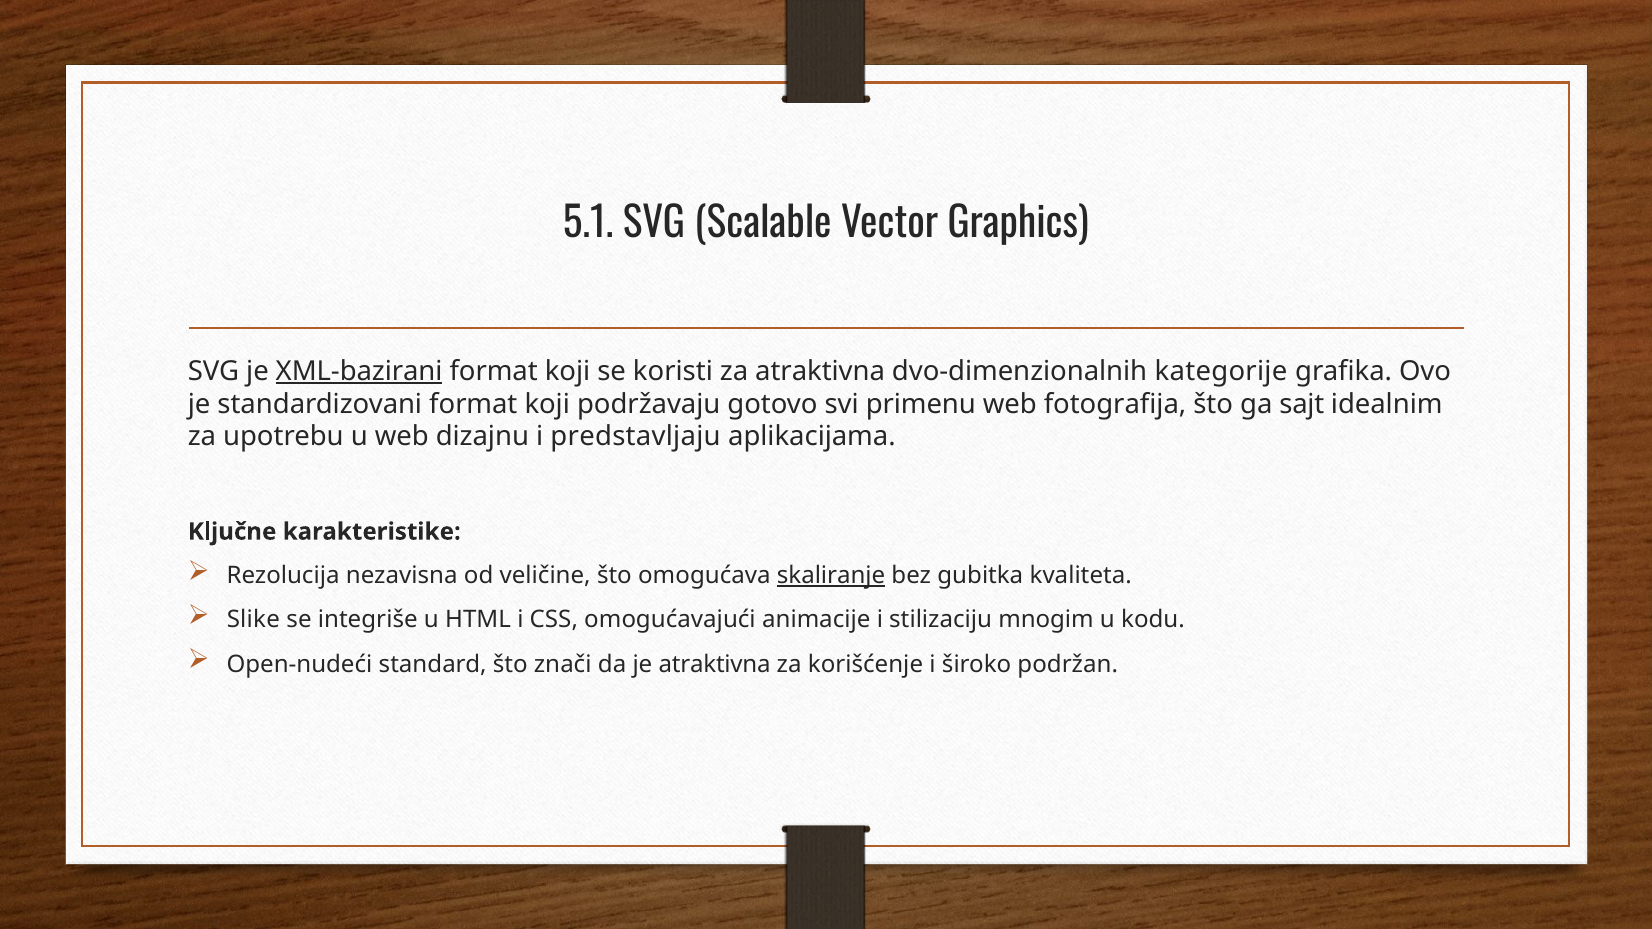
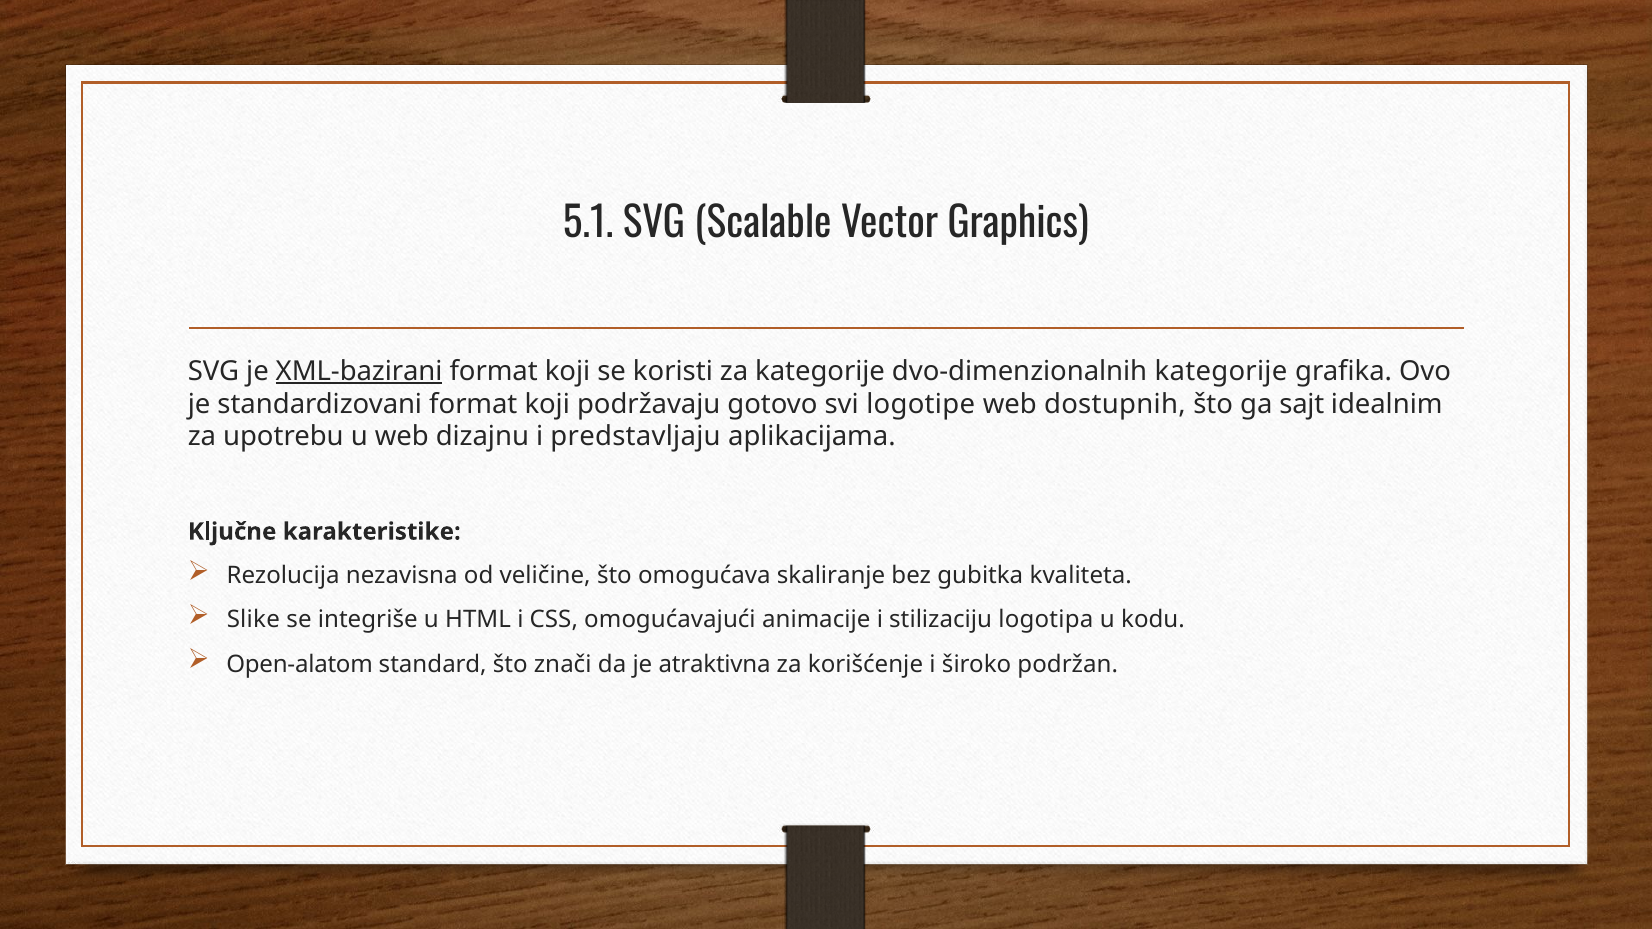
za atraktivna: atraktivna -> kategorije (820, 371)
primenu: primenu -> logotipe (921, 404)
fotografija: fotografija -> dostupnih (1115, 404)
skaliranje underline: present -> none (831, 576)
mnogim: mnogim -> logotipa (1046, 620)
Open-nudeći: Open-nudeći -> Open-alatom (300, 664)
